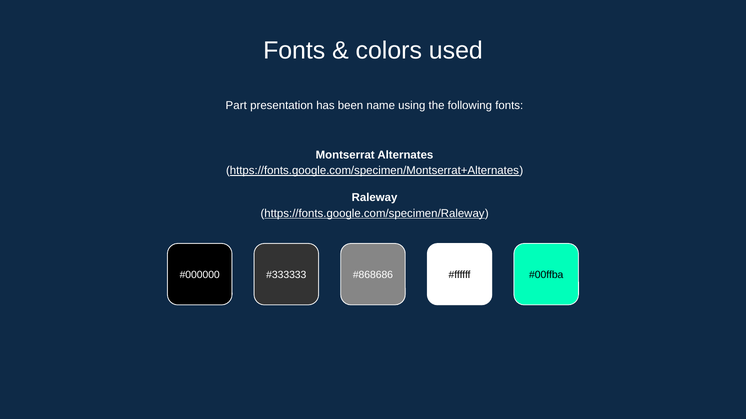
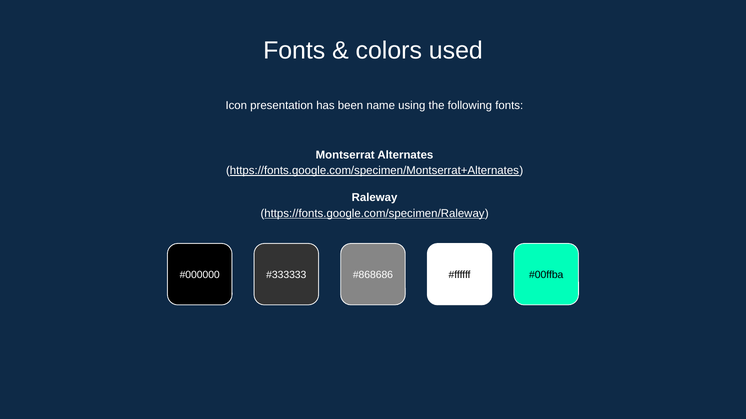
Part: Part -> Icon (236, 106)
